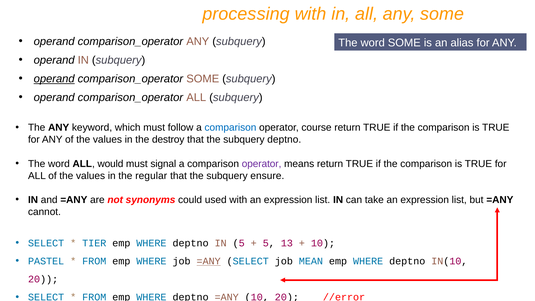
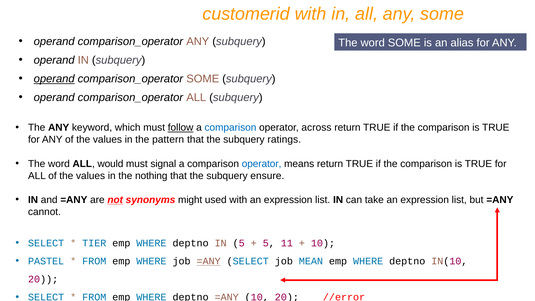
processing: processing -> customerid (246, 14)
follow underline: none -> present (181, 128)
course: course -> across (316, 128)
destroy: destroy -> pattern (168, 140)
subquery deptno: deptno -> ratings (284, 140)
operator colour: purple -> blue (262, 164)
regular: regular -> nothing (151, 176)
not underline: none -> present (115, 200)
could: could -> might (190, 200)
13: 13 -> 11 (287, 243)
